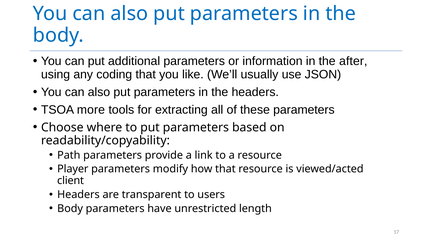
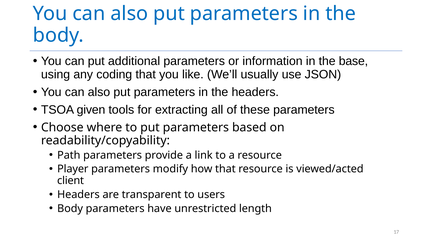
after: after -> base (353, 61)
more: more -> given (91, 110)
